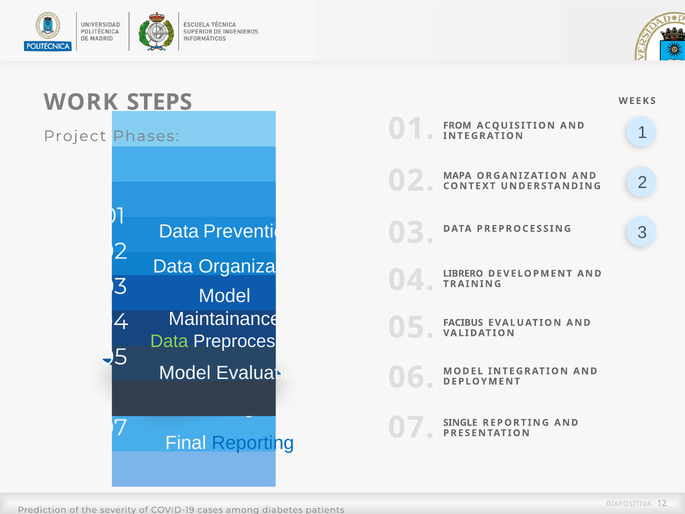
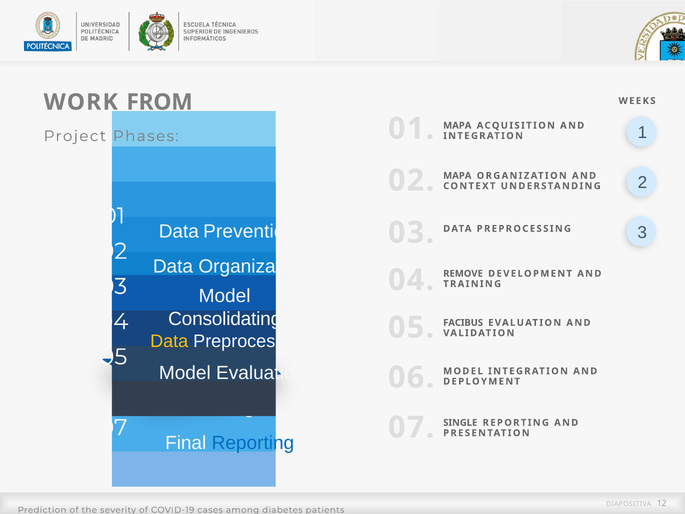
STEPS: STEPS -> FROM (160, 102)
FROM: FROM -> MAPA (457, 125)
LIBRERO: LIBRERO -> REMOVE (463, 273)
Maintainance: Maintainance -> Consolidating (225, 319)
Data colour: light green -> yellow (169, 341)
